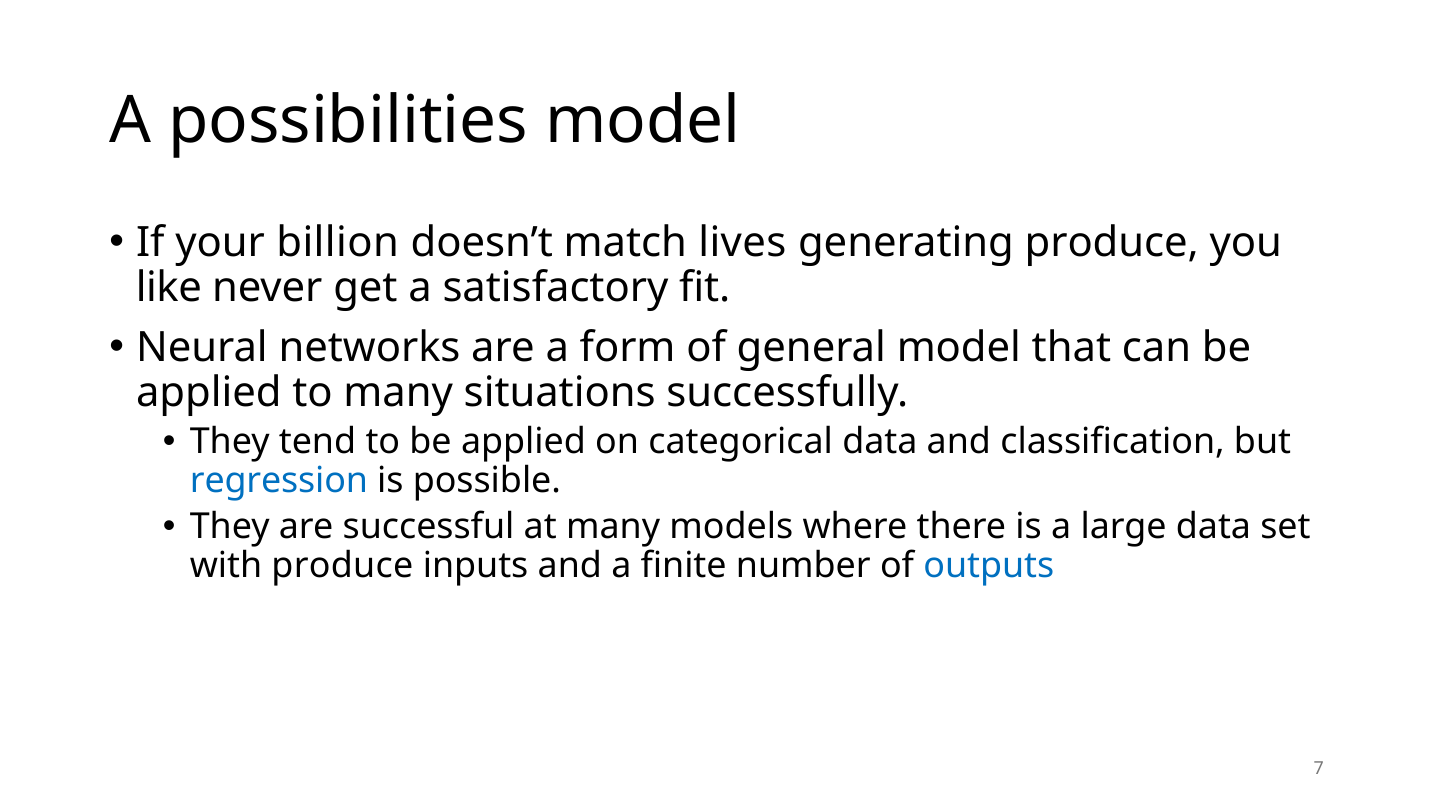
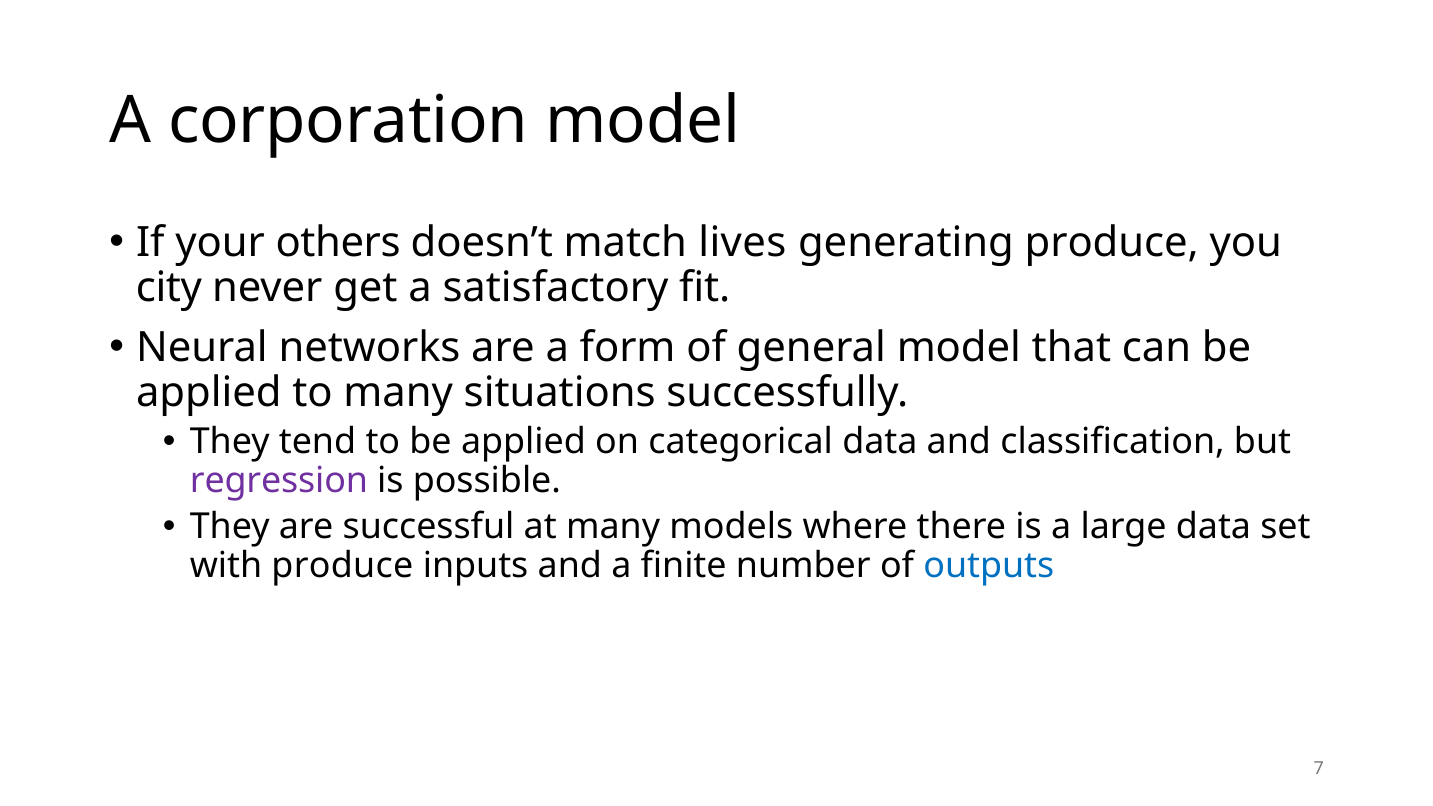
possibilities: possibilities -> corporation (348, 120)
billion: billion -> others (338, 242)
like: like -> city (169, 287)
regression colour: blue -> purple (279, 481)
